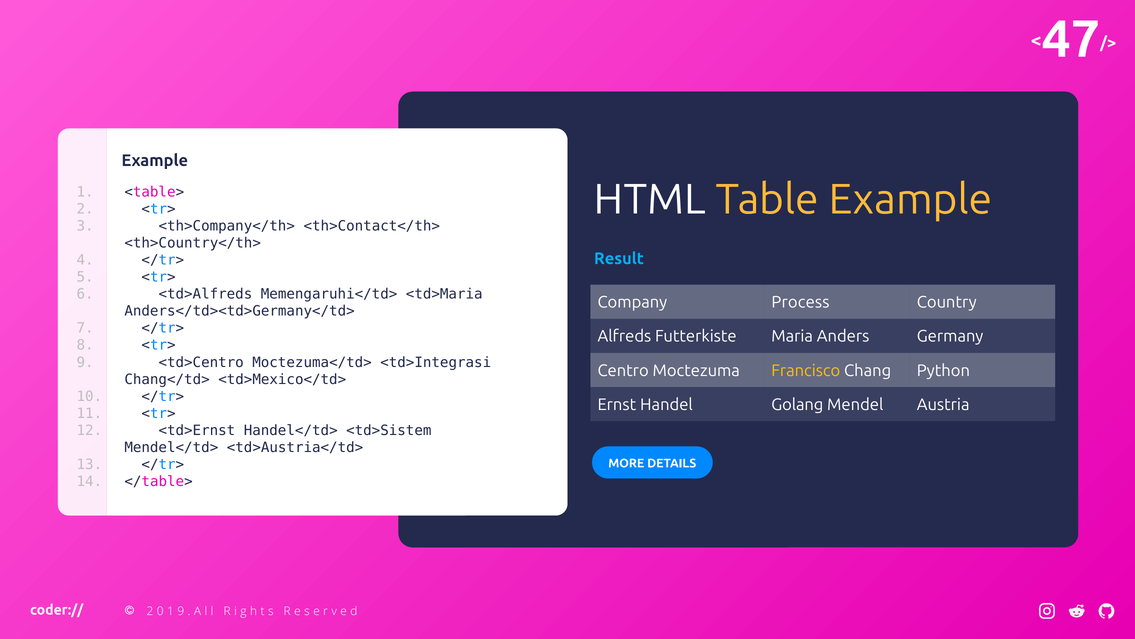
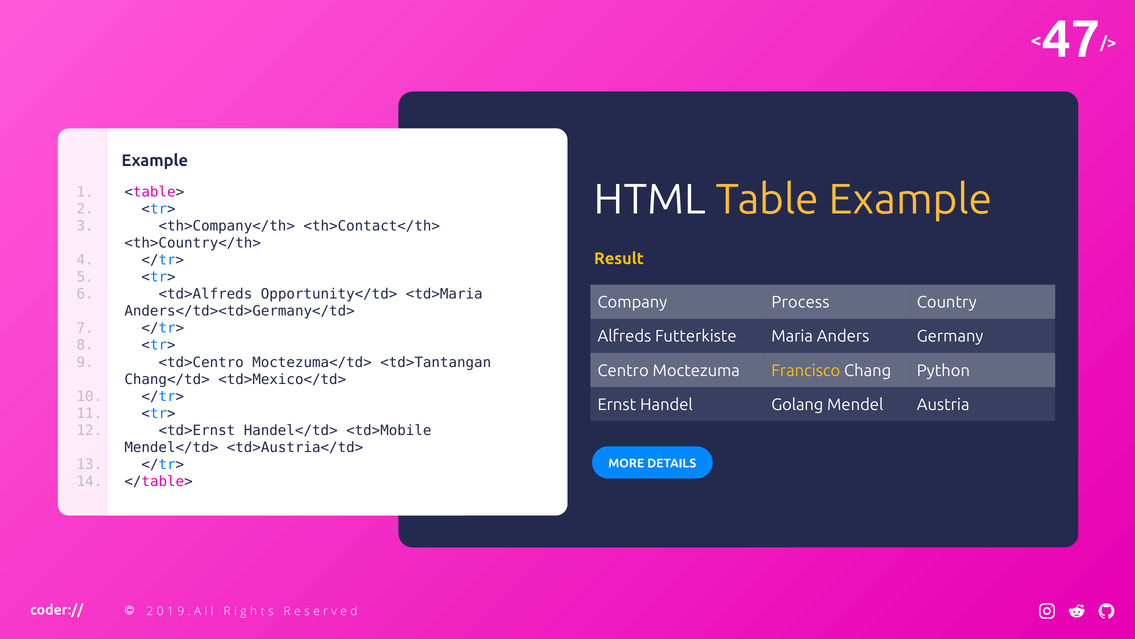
Result colour: light blue -> yellow (619, 258)
Memengaruhi</td>: Memengaruhi</td> -> Opportunity</td> (329, 294)
<td>Integrasi: <td>Integrasi -> <td>Tantangan (436, 362)
<td>Sistem: <td>Sistem -> <td>Mobile (389, 430)
